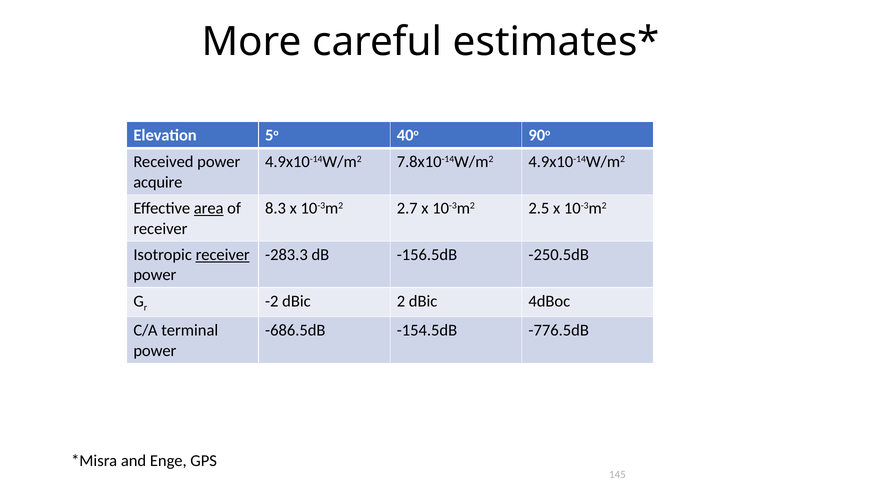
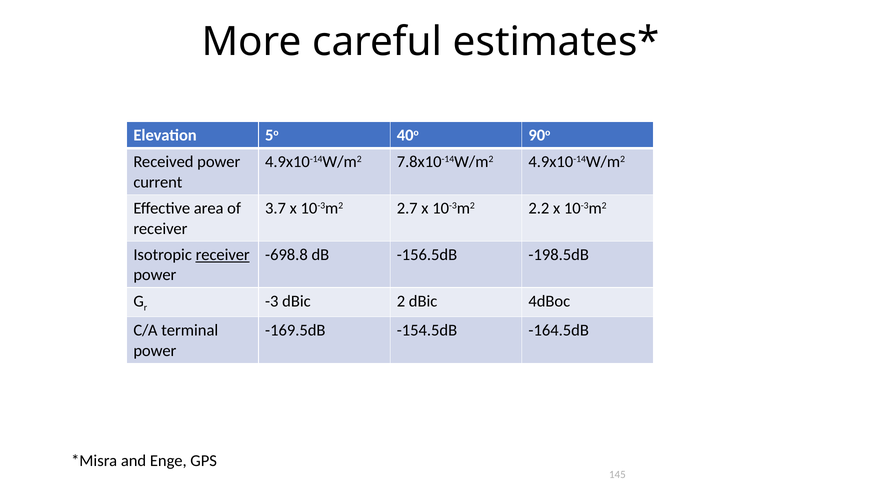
acquire: acquire -> current (158, 182)
area underline: present -> none (209, 208)
8.3: 8.3 -> 3.7 (276, 208)
2.5: 2.5 -> 2.2 (539, 208)
-283.3: -283.3 -> -698.8 (286, 255)
-250.5dB: -250.5dB -> -198.5dB (559, 255)
-2: -2 -> -3 (272, 301)
-686.5dB: -686.5dB -> -169.5dB (295, 330)
-776.5dB: -776.5dB -> -164.5dB (559, 330)
